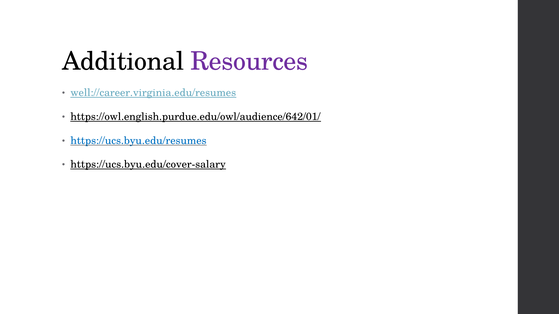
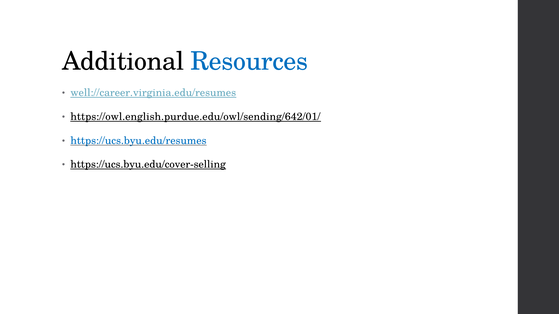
Resources colour: purple -> blue (249, 61)
https://owl.english.purdue.edu/owl/audience/642/01/: https://owl.english.purdue.edu/owl/audience/642/01/ -> https://owl.english.purdue.edu/owl/sending/642/01/ (195, 117)
https://ucs.byu.edu/cover-salary: https://ucs.byu.edu/cover-salary -> https://ucs.byu.edu/cover-selling (148, 165)
